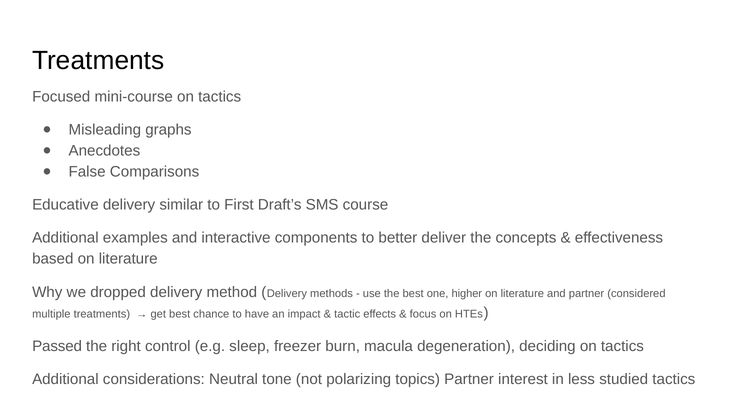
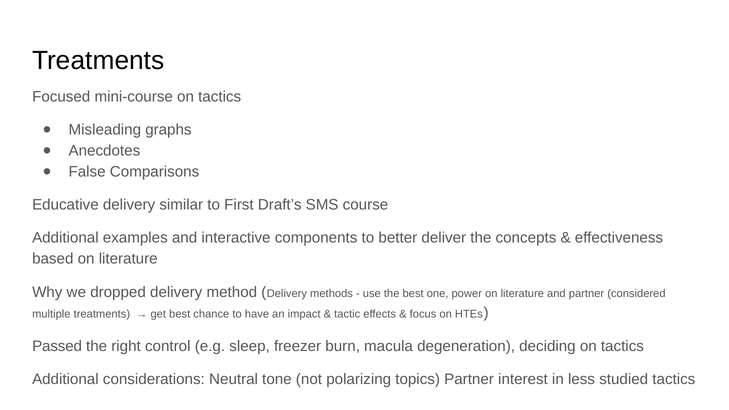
higher: higher -> power (467, 293)
